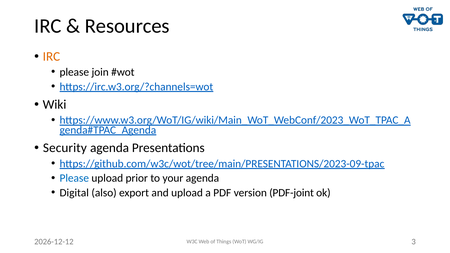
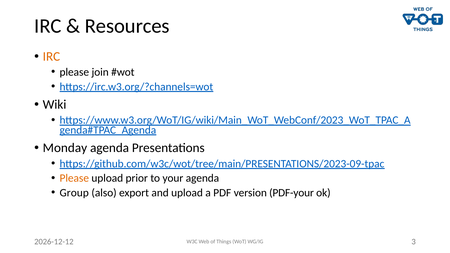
Security: Security -> Monday (65, 148)
Please colour: blue -> orange (74, 178)
Digital: Digital -> Group (74, 193)
PDF-joint: PDF-joint -> PDF-your (292, 193)
